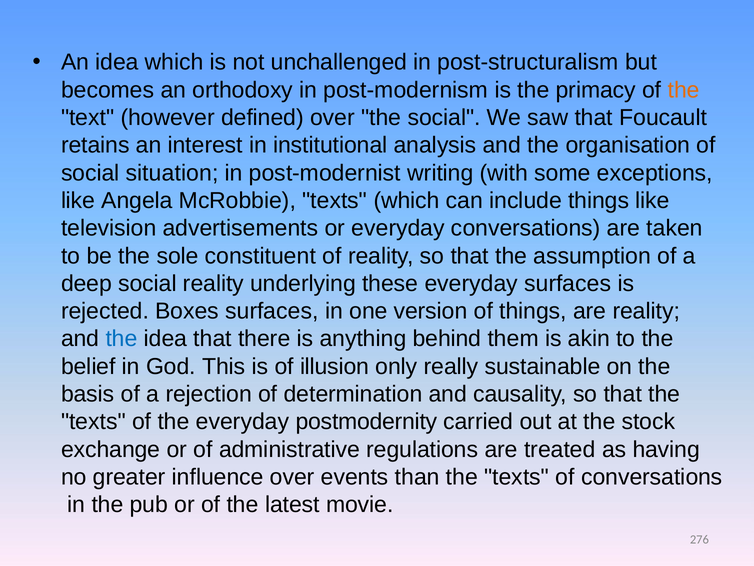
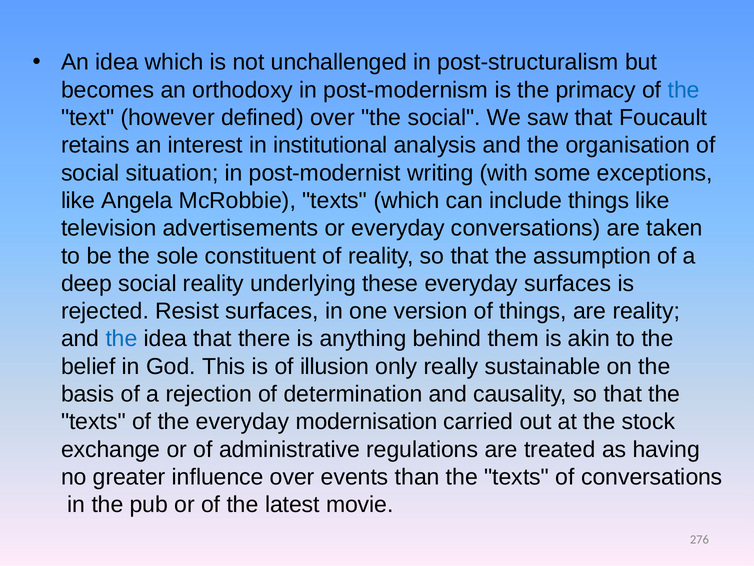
the colour: orange -> blue (684, 90)
Boxes: Boxes -> Resist (187, 311)
postmodernity: postmodernity -> modernisation (367, 421)
